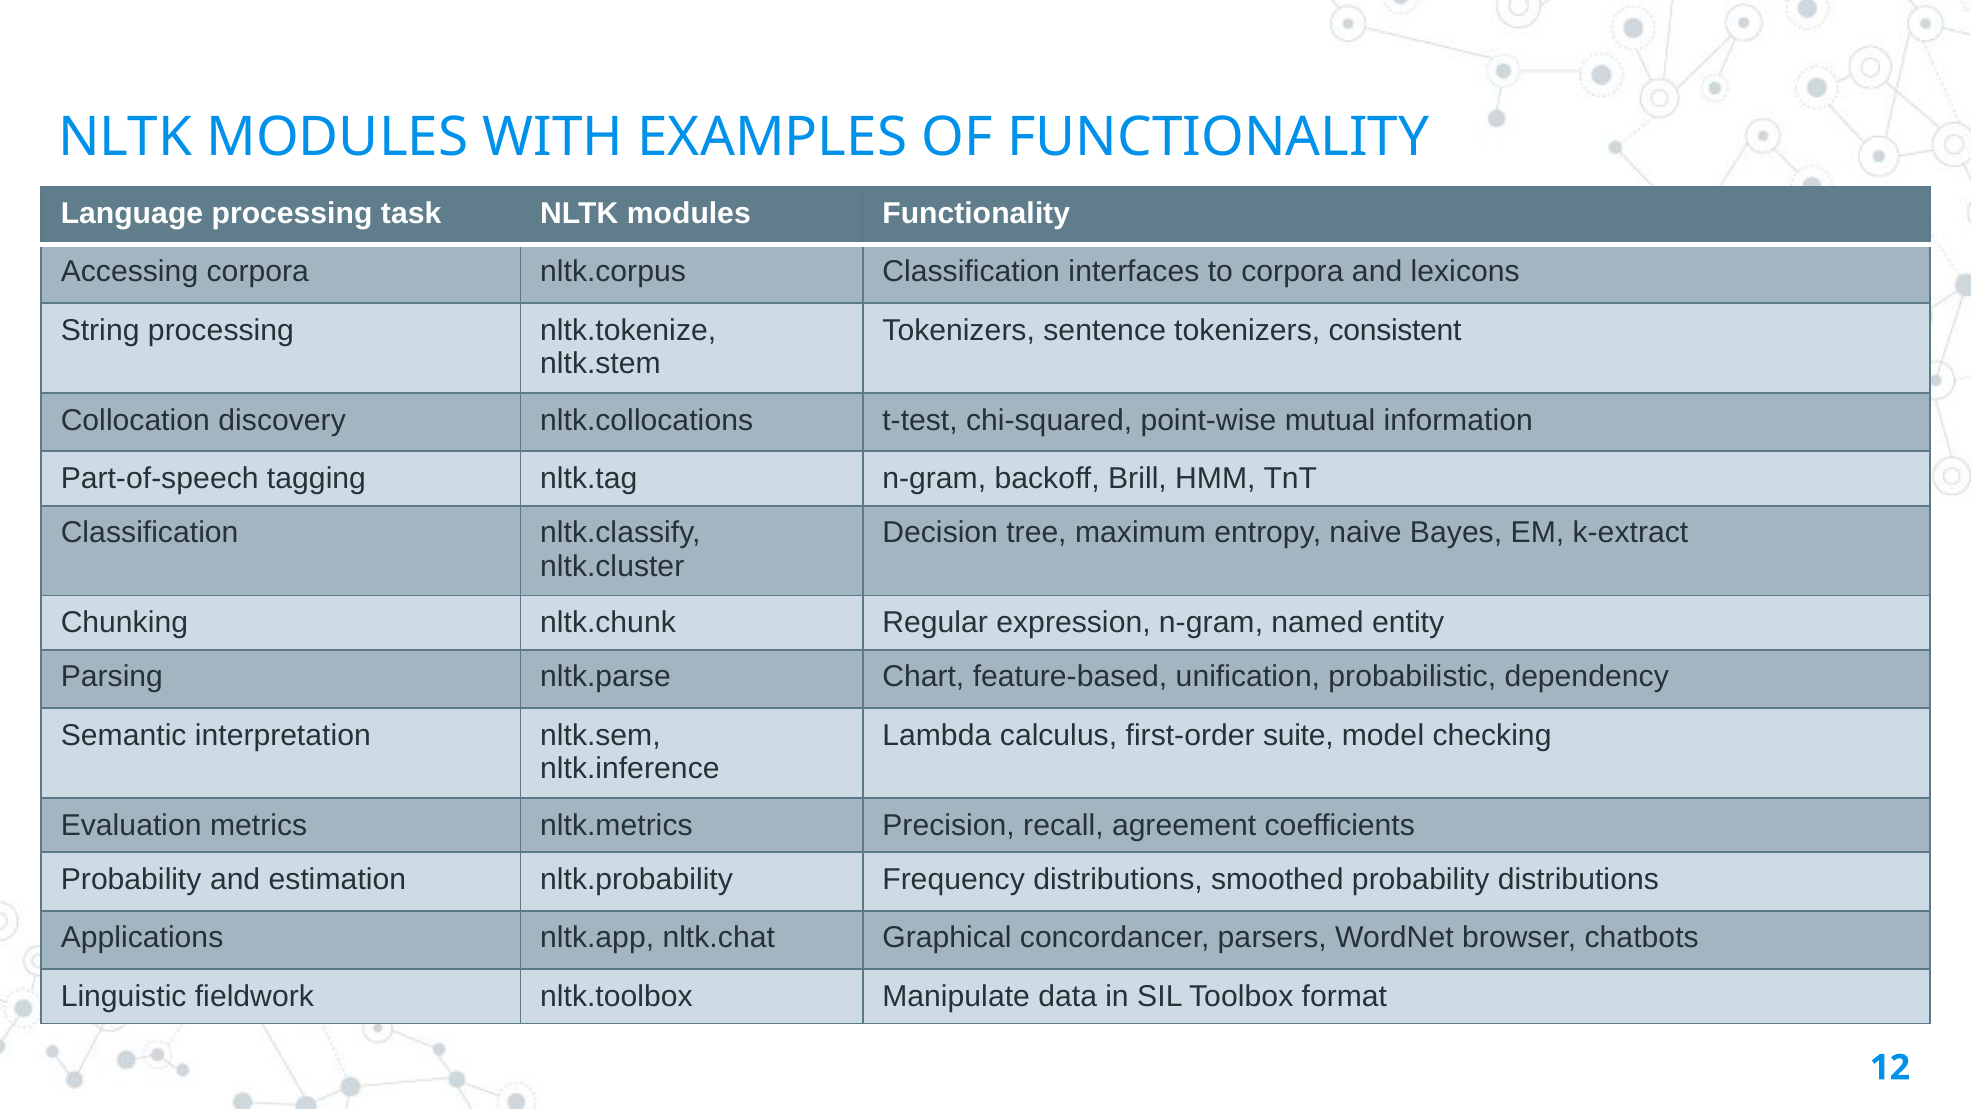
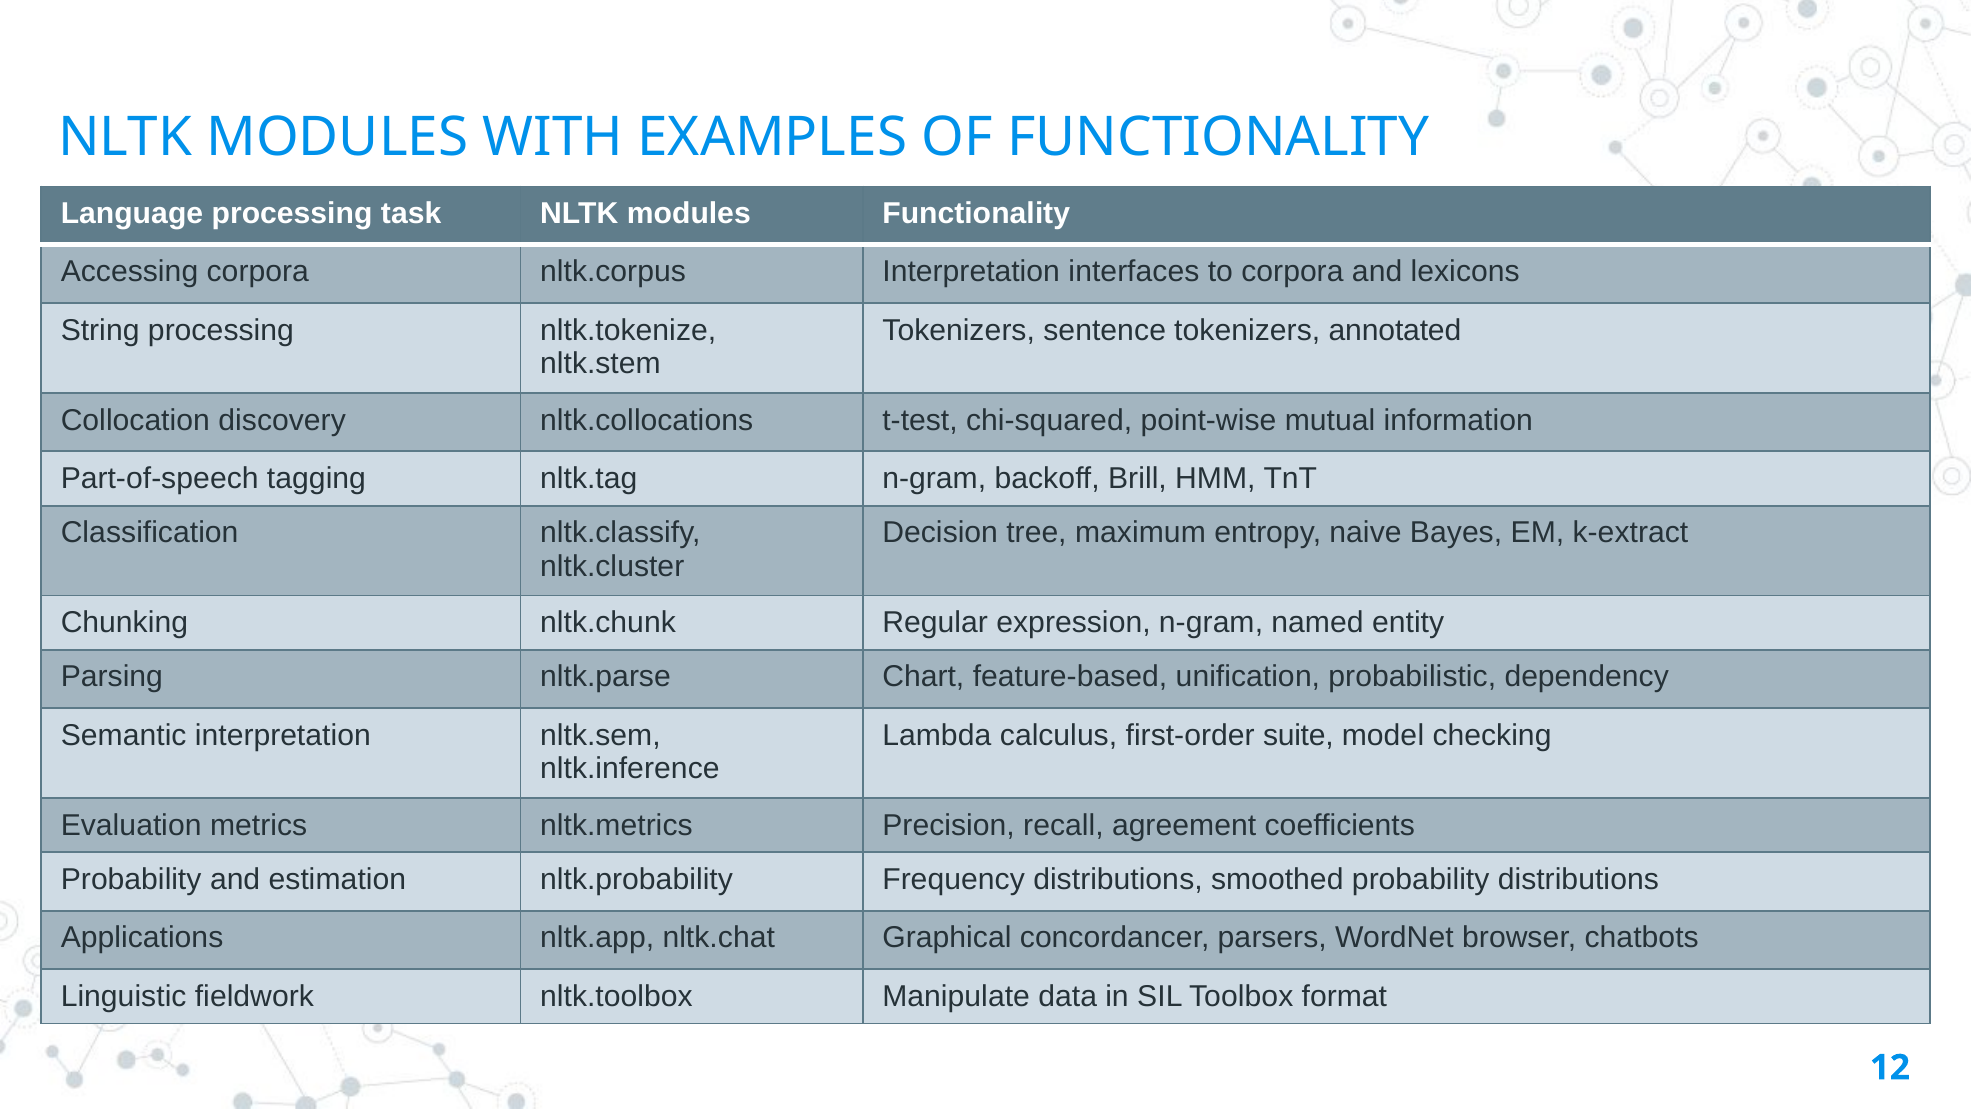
nltk.corpus Classification: Classification -> Interpretation (971, 272)
consistent: consistent -> annotated (1395, 330)
